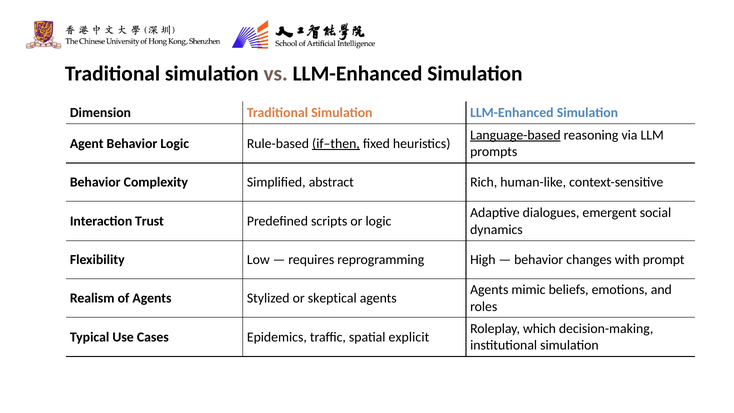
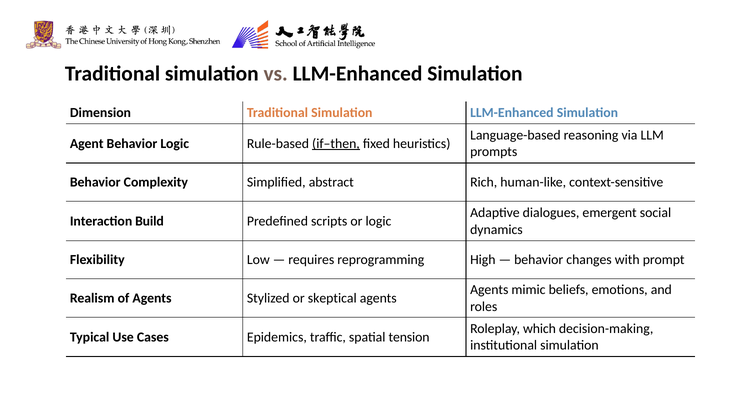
Language-based underline: present -> none (515, 135)
Trust: Trust -> Build (149, 221)
explicit: explicit -> tension (409, 337)
